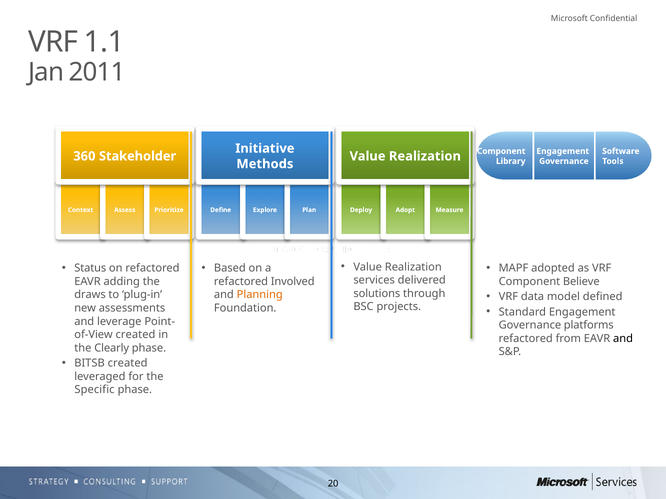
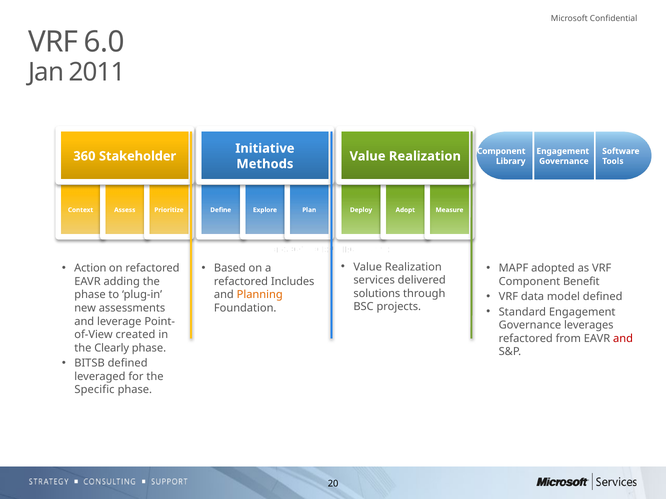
1.1: 1.1 -> 6.0 (104, 42)
Status: Status -> Action (90, 268)
Involved: Involved -> Includes (293, 282)
Believe: Believe -> Benefit (581, 282)
draws: draws -> phase (90, 295)
platforms: platforms -> leverages (589, 325)
and colour: black -> red (623, 339)
BITSB created: created -> defined (128, 364)
